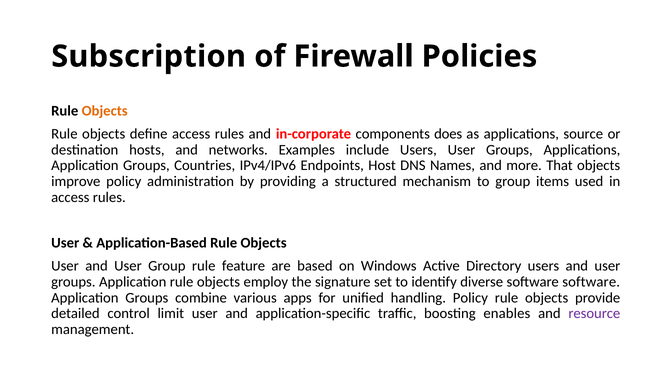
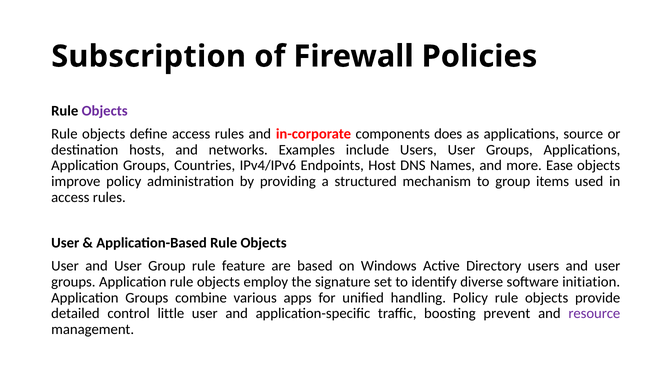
Objects colour: orange -> purple (105, 111)
That: That -> Ease (559, 166)
software software: software -> initiation (591, 282)
limit: limit -> little (171, 314)
enables: enables -> prevent (507, 314)
